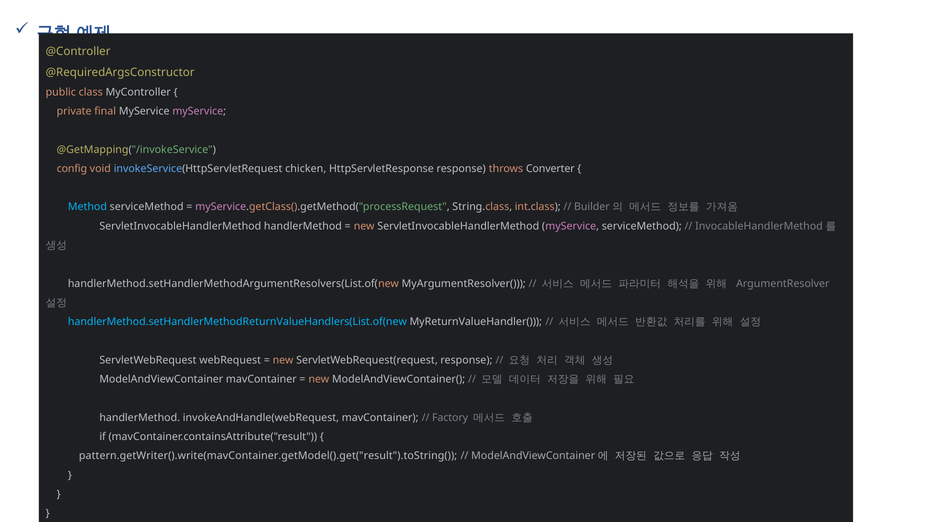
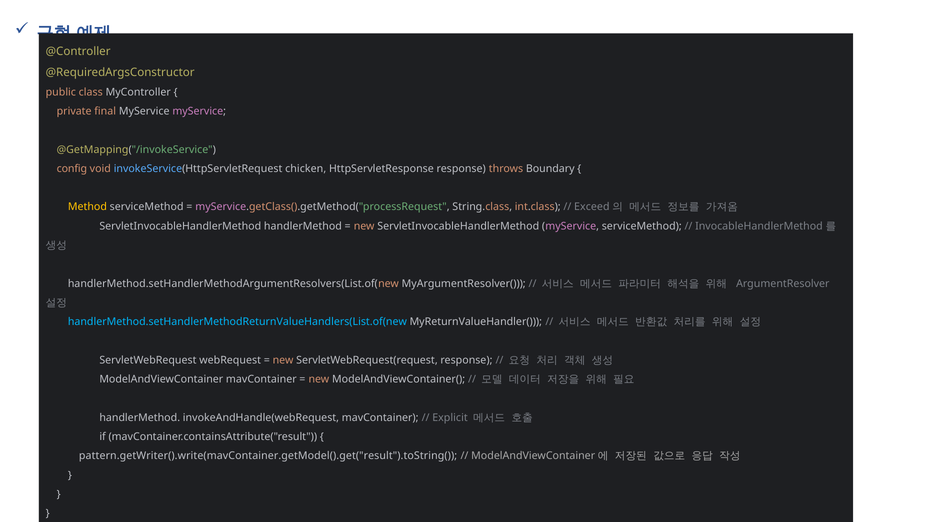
Converter: Converter -> Boundary (550, 168)
Method colour: light blue -> yellow (87, 207)
Builder: Builder -> Exceed (592, 207)
Factory: Factory -> Explicit (450, 417)
